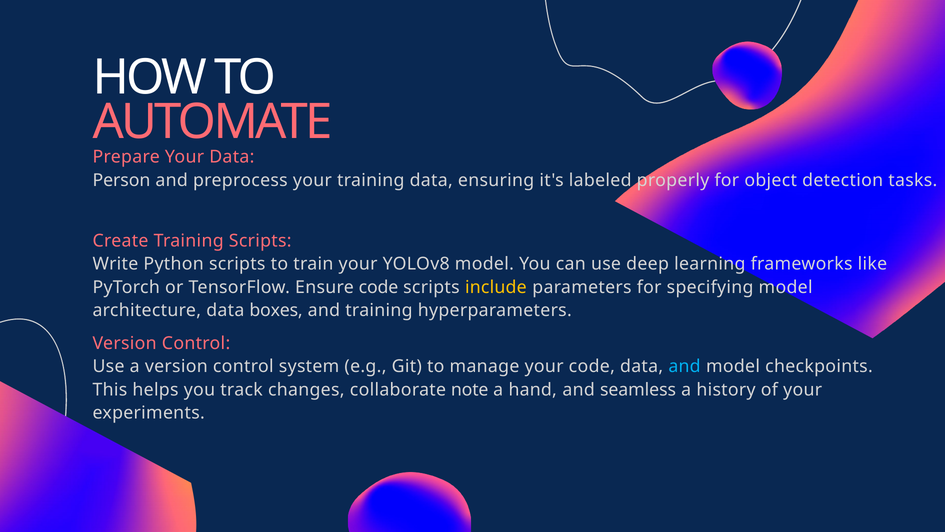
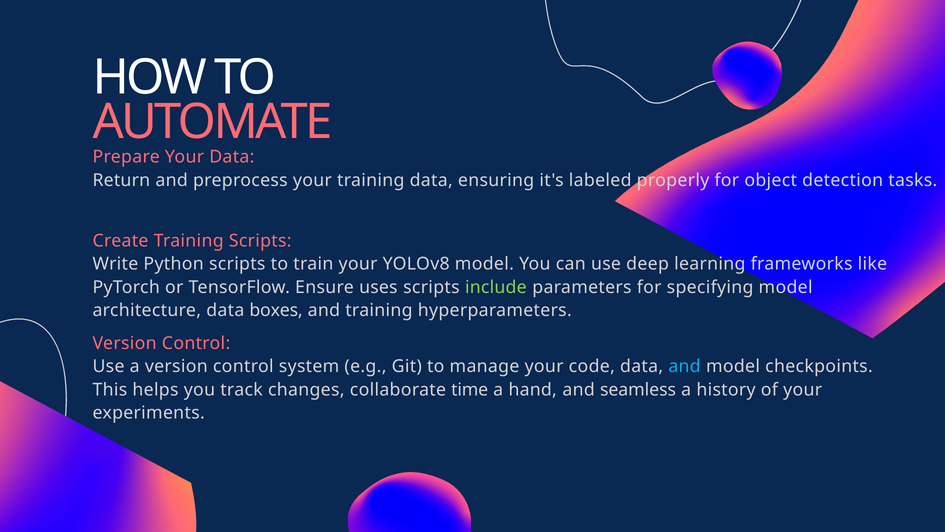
Person: Person -> Return (121, 180)
Ensure code: code -> uses (378, 287)
include colour: yellow -> light green (496, 287)
note: note -> time (470, 389)
